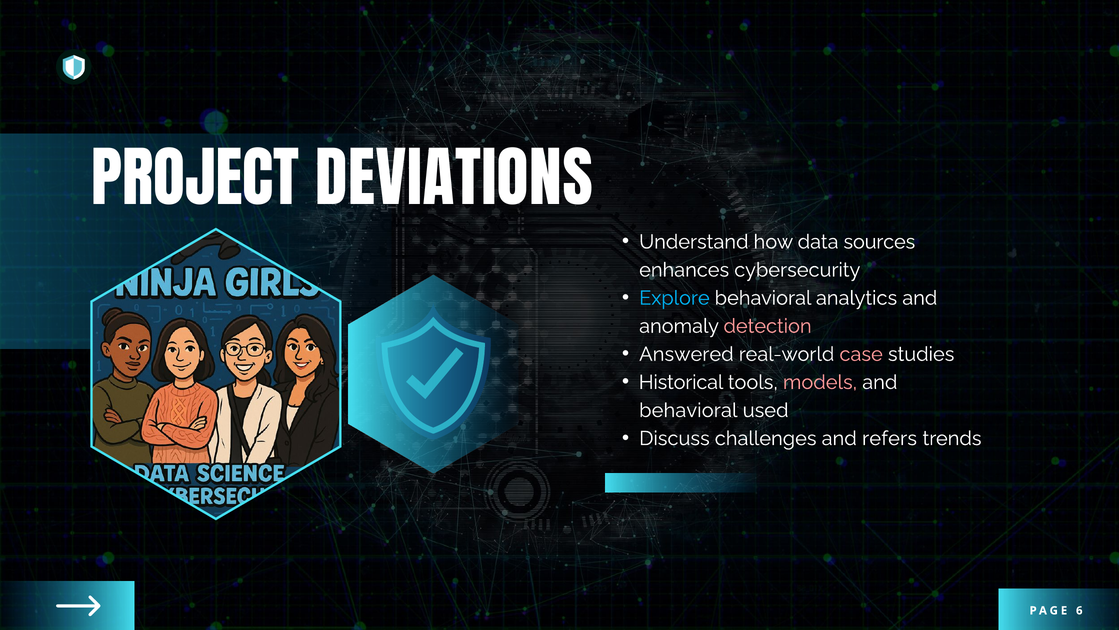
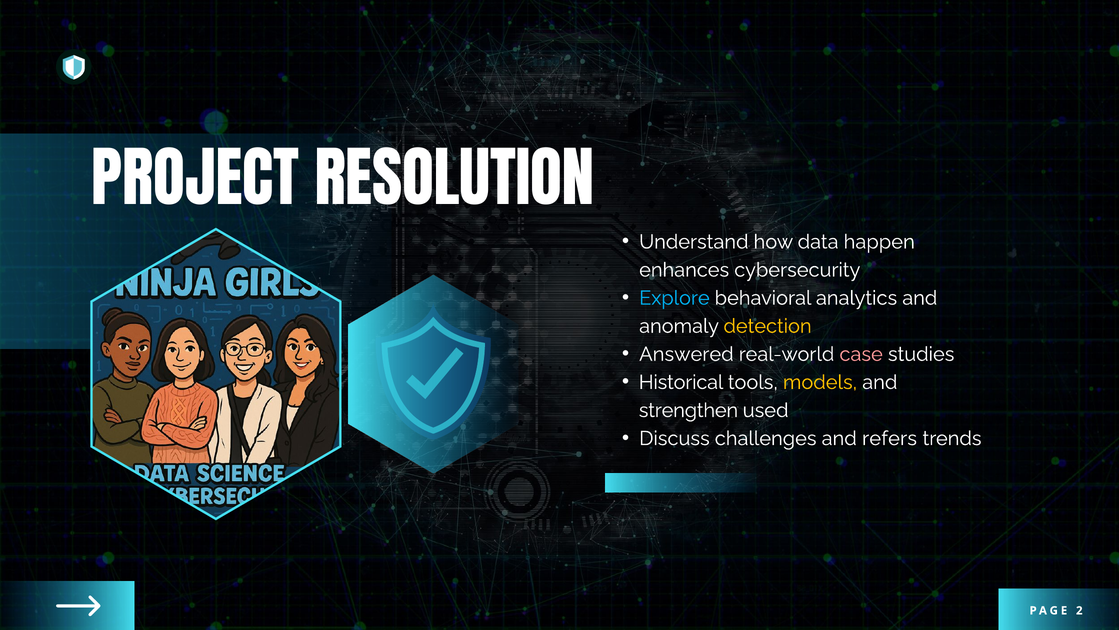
DEVIATIONS: DEVIATIONS -> RESOLUTION (455, 182)
sources: sources -> happen (879, 242)
detection colour: pink -> yellow (768, 326)
models colour: pink -> yellow (820, 382)
behavioral: behavioral -> strengthen (688, 410)
6: 6 -> 2 (1079, 610)
